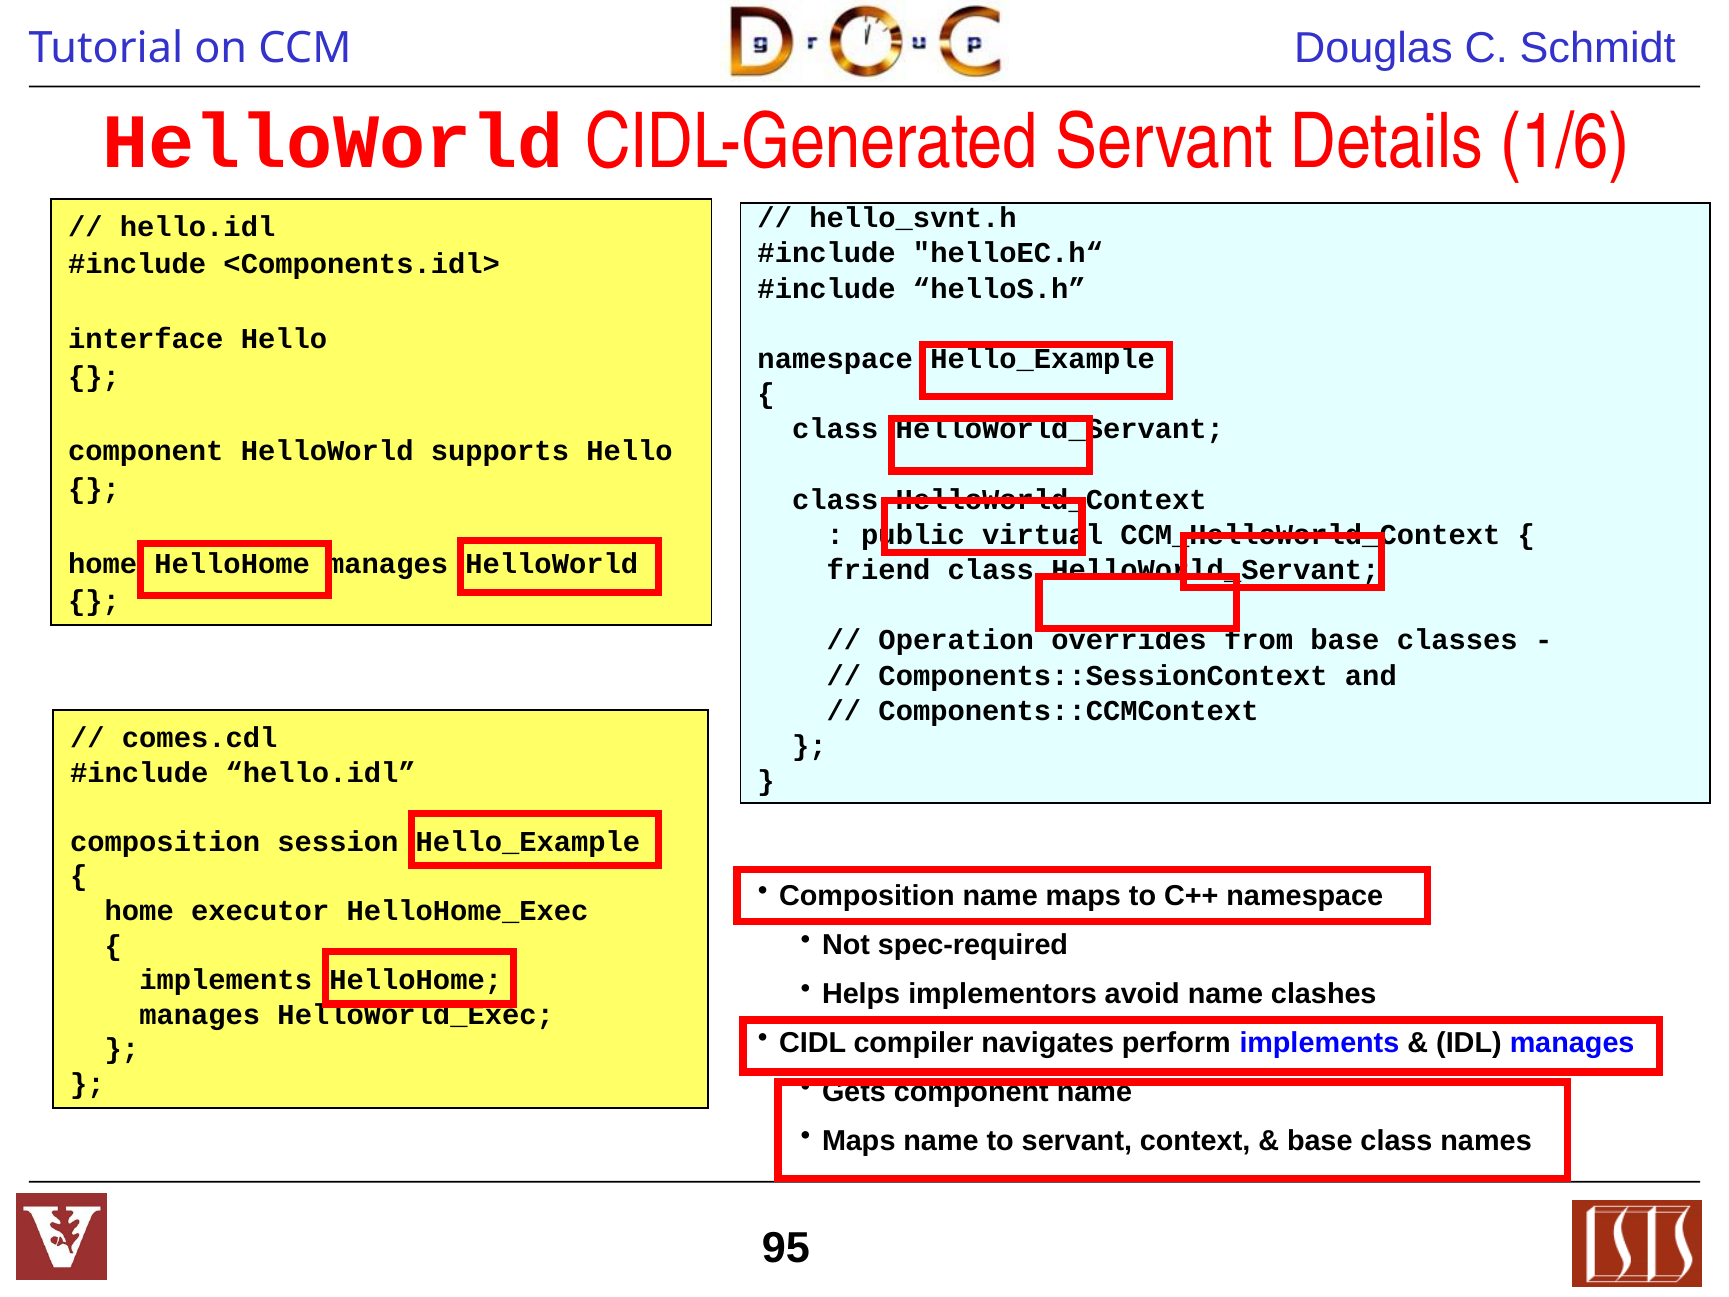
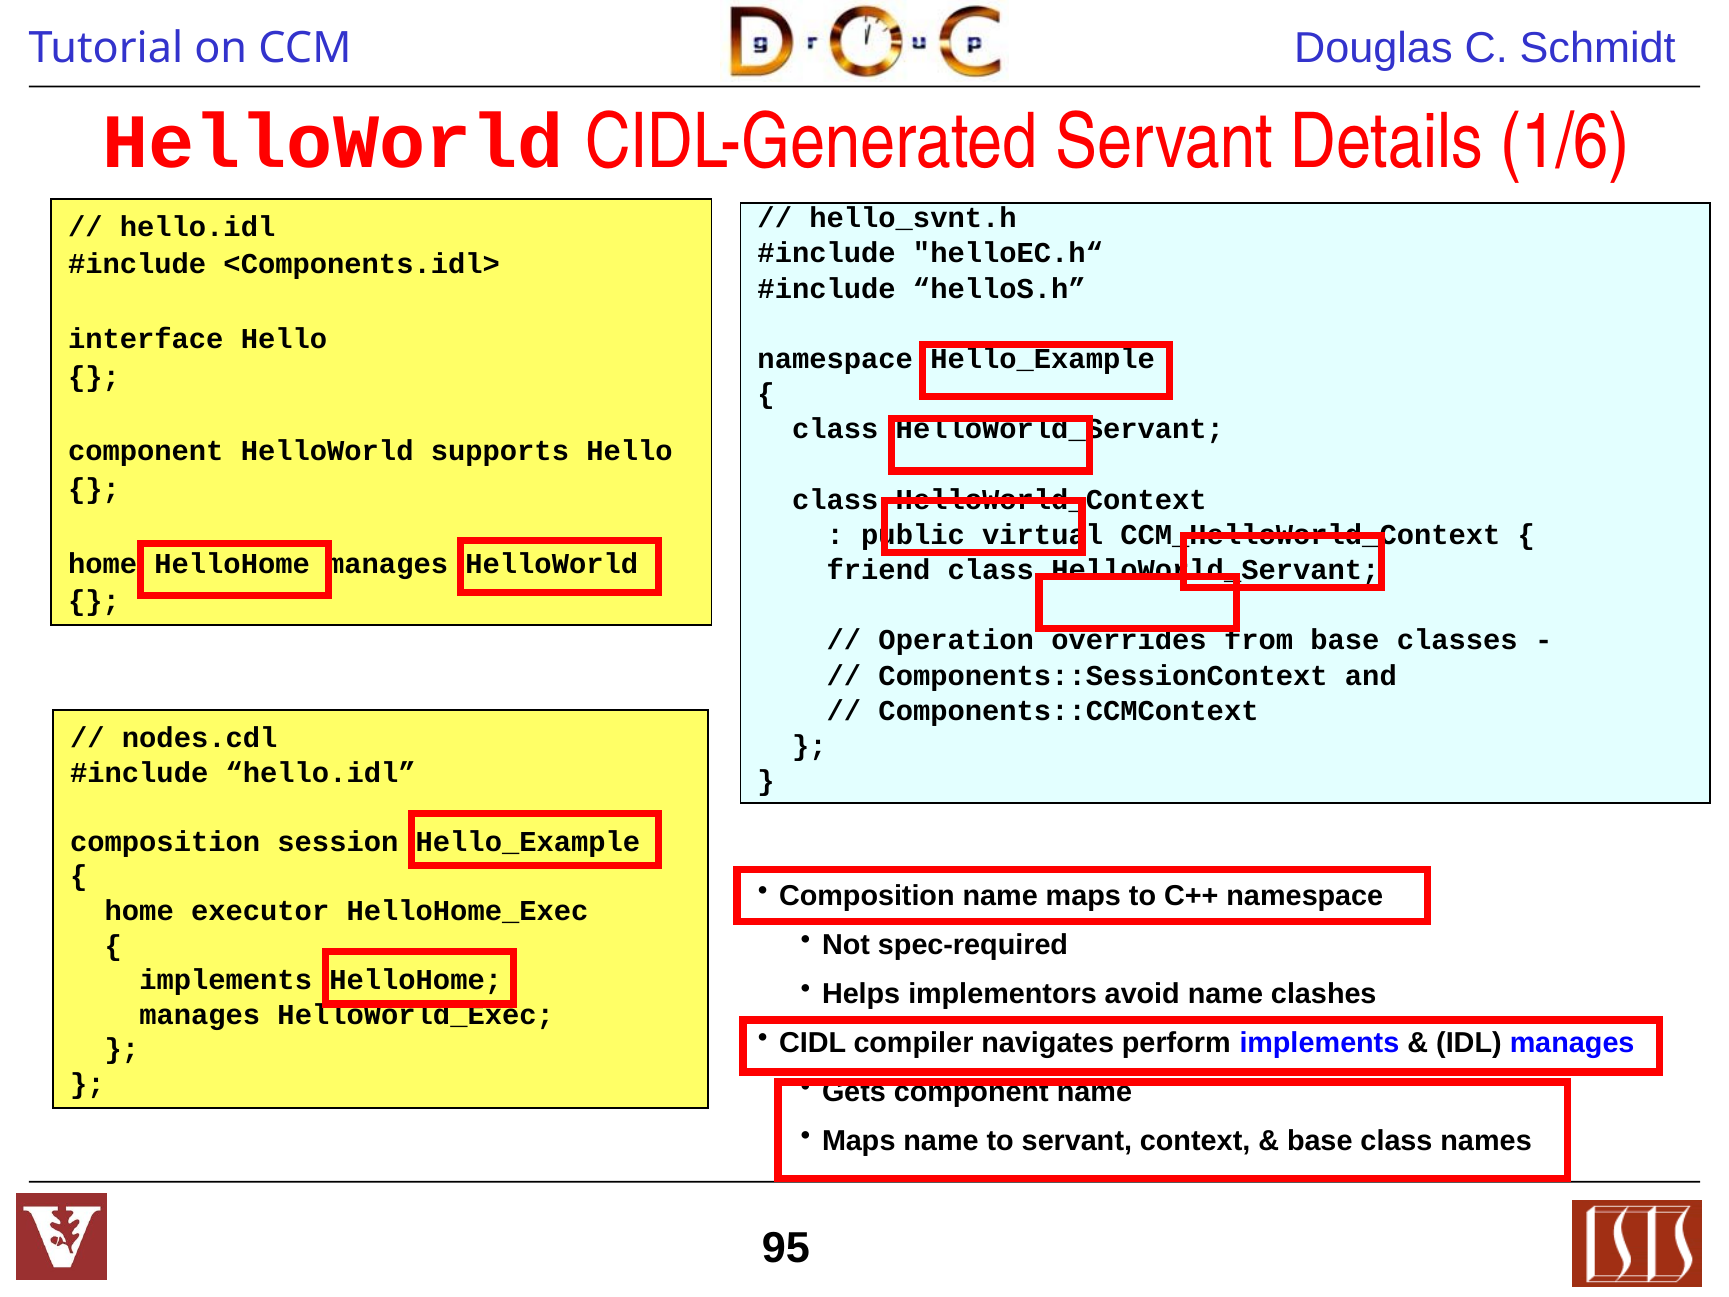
comes.cdl: comes.cdl -> nodes.cdl (200, 738)
